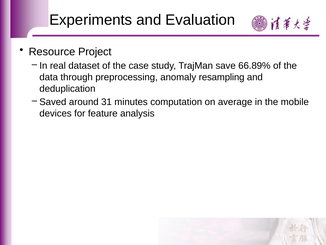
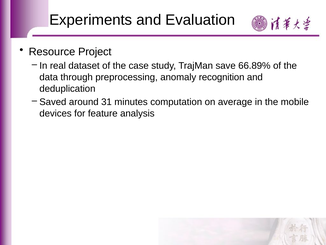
resampling: resampling -> recognition (222, 77)
